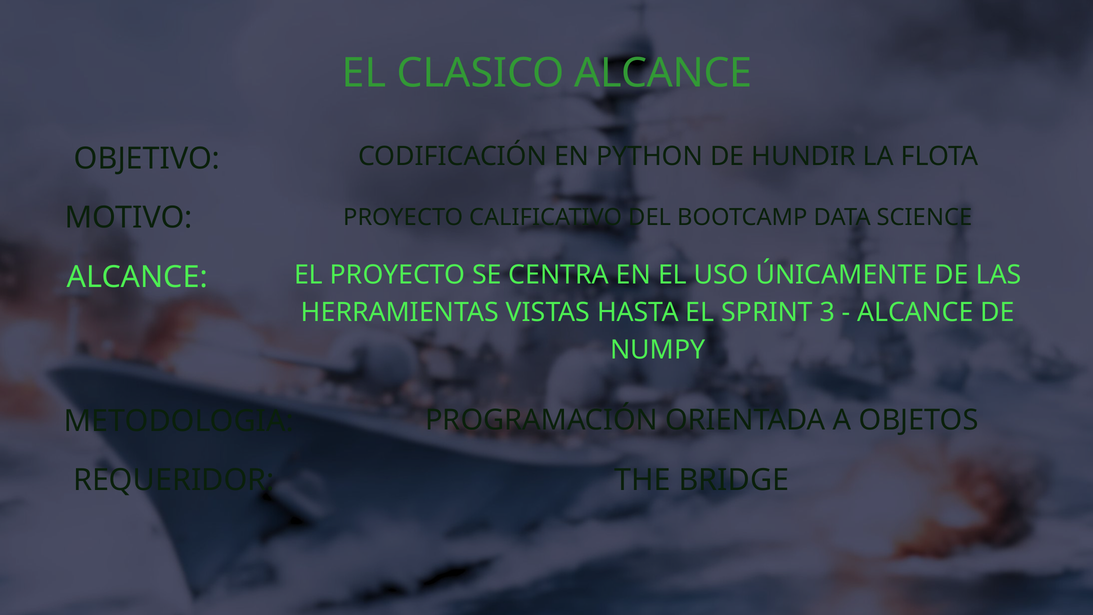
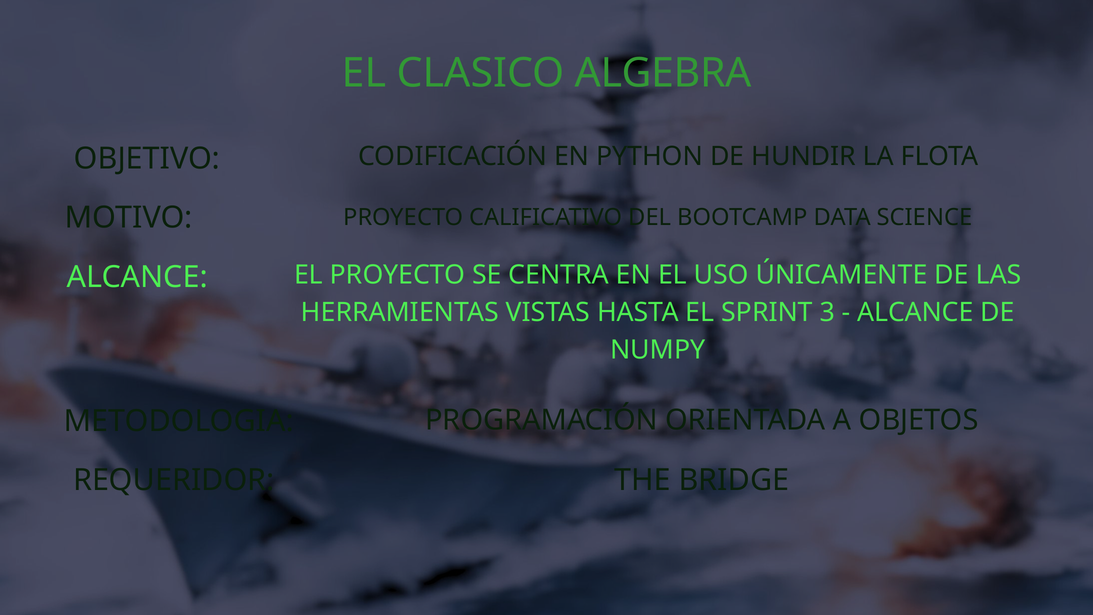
CLASICO ALCANCE: ALCANCE -> ALGEBRA (663, 73)
